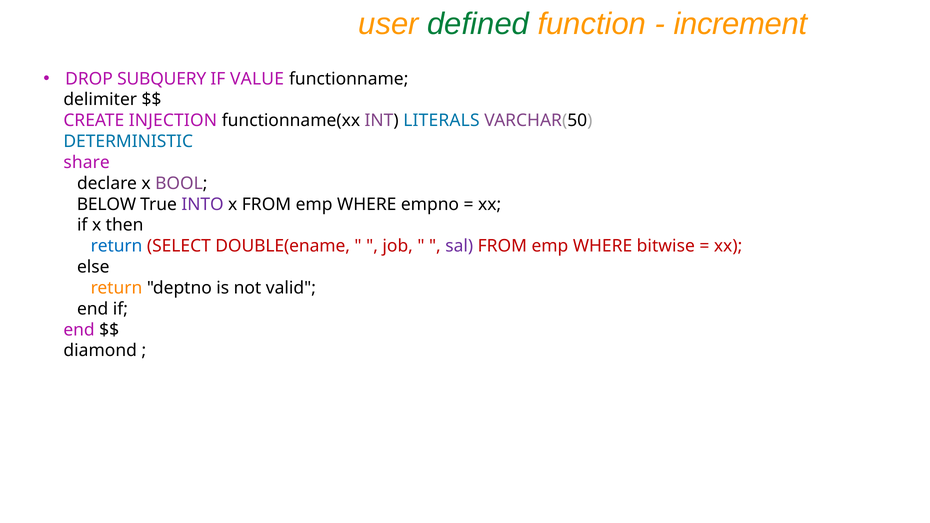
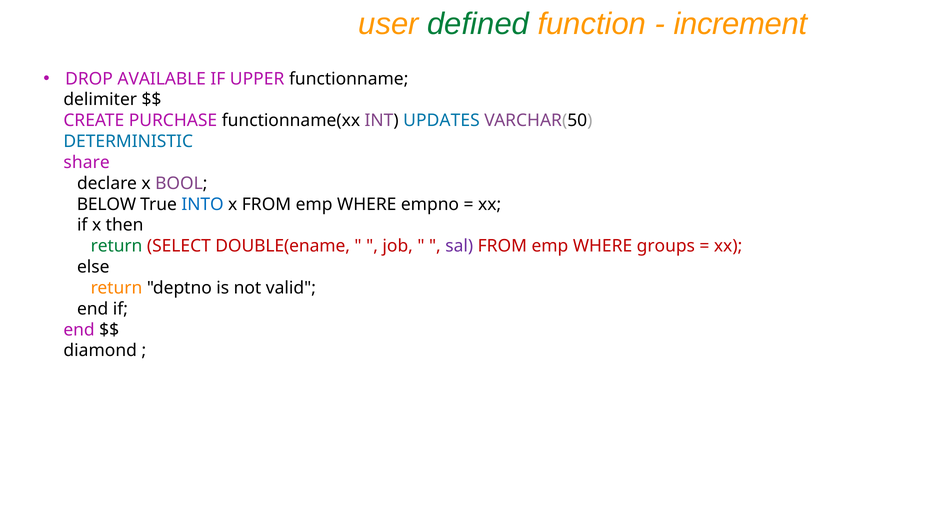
SUBQUERY: SUBQUERY -> AVAILABLE (162, 79)
VALUE: VALUE -> UPPER (257, 79)
INJECTION: INJECTION -> PURCHASE (173, 121)
LITERALS: LITERALS -> UPDATES (442, 121)
INTO colour: purple -> blue (203, 204)
return colour: blue -> green (117, 246)
bitwise: bitwise -> groups (666, 246)
